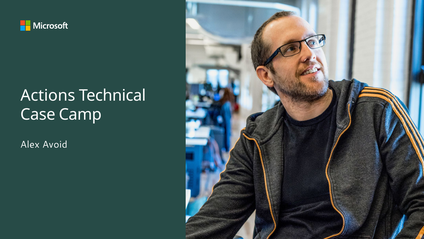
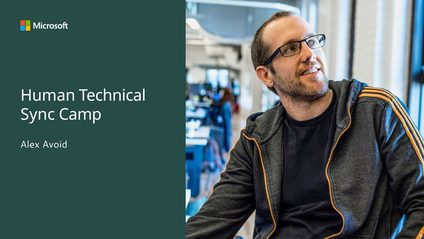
Actions: Actions -> Human (48, 95)
Case: Case -> Sync (38, 114)
